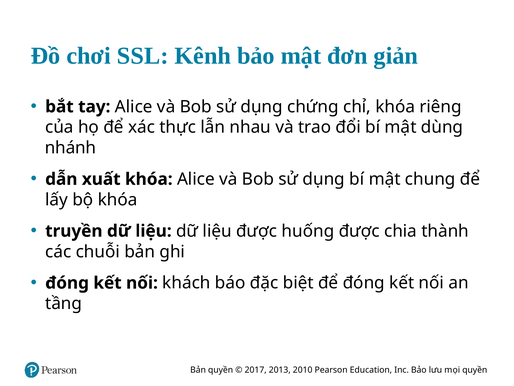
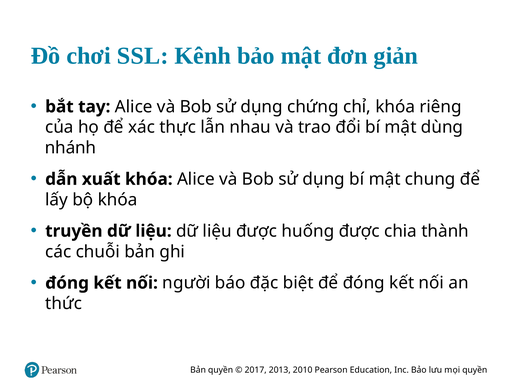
khách: khách -> người (186, 283)
tầng: tầng -> thức (64, 303)
